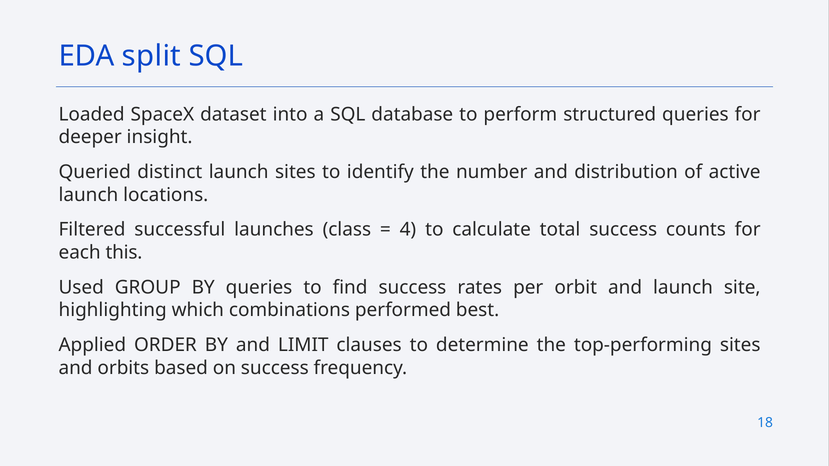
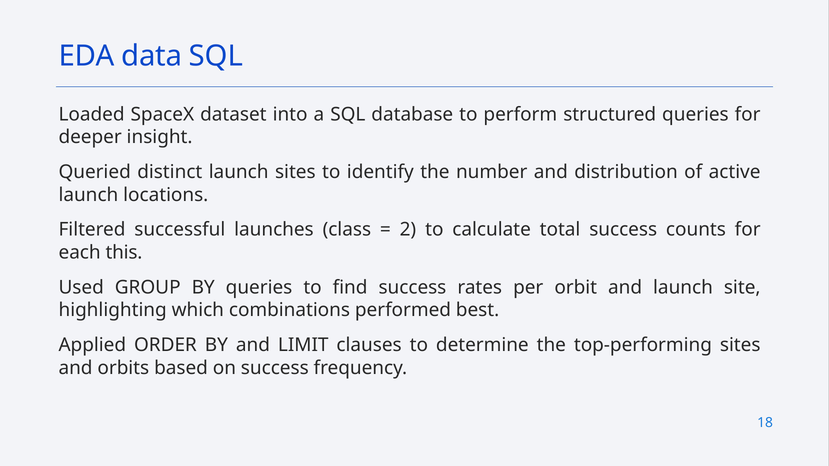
split: split -> data (152, 56)
4: 4 -> 2 (408, 230)
